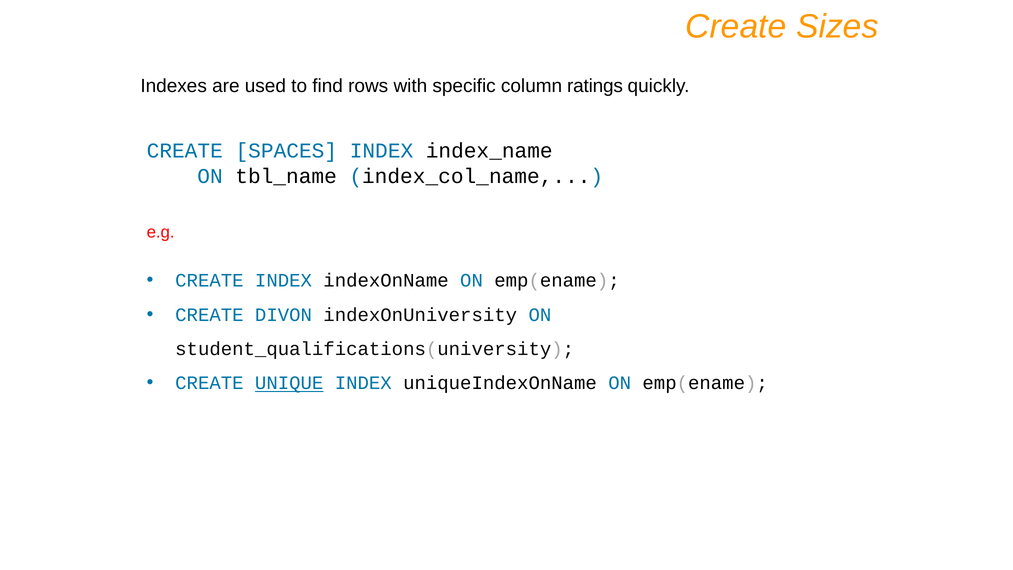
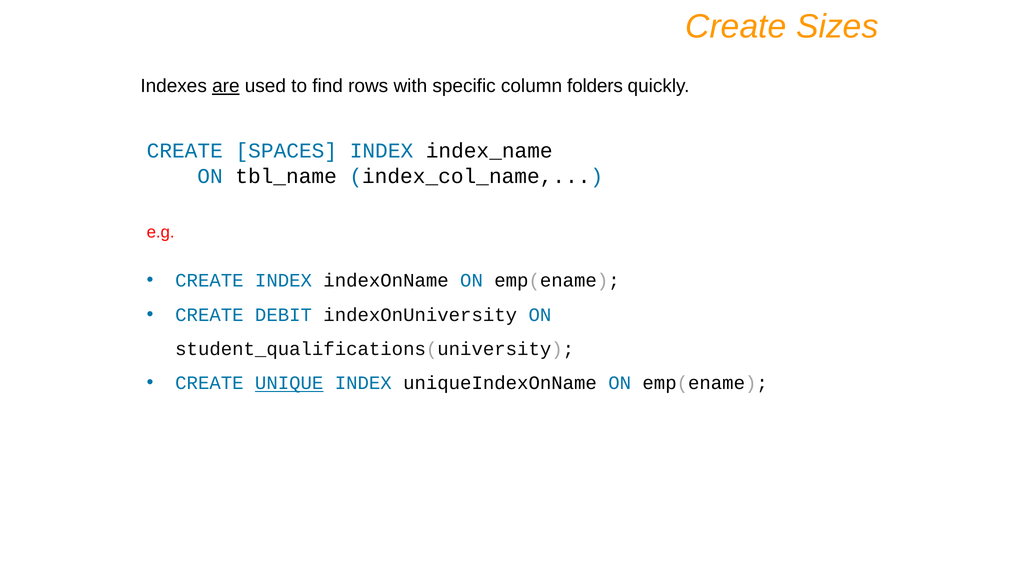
are underline: none -> present (226, 86)
ratings: ratings -> folders (595, 86)
DIVON: DIVON -> DEBIT (283, 315)
